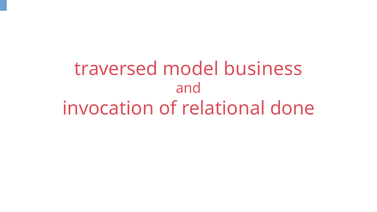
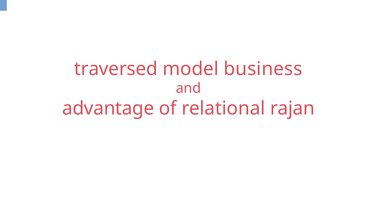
invocation: invocation -> advantage (108, 108)
done: done -> rajan (292, 108)
